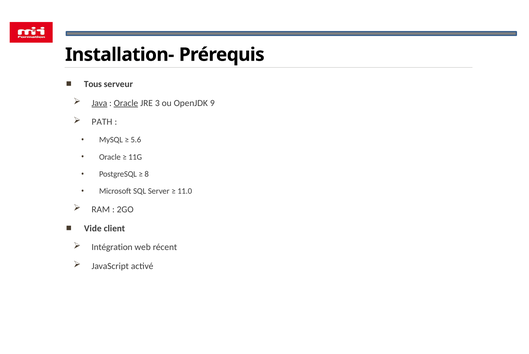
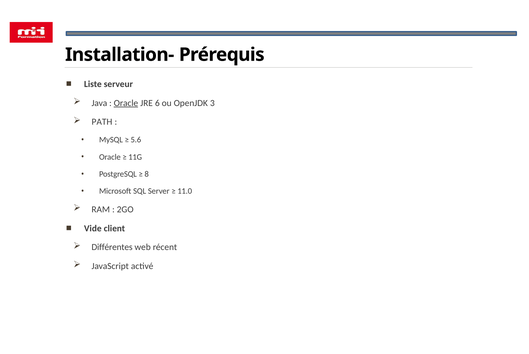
Tous: Tous -> Liste (93, 84)
Java underline: present -> none (99, 103)
3: 3 -> 6 (157, 103)
9: 9 -> 3 (212, 103)
Intégration: Intégration -> Différentes (112, 248)
